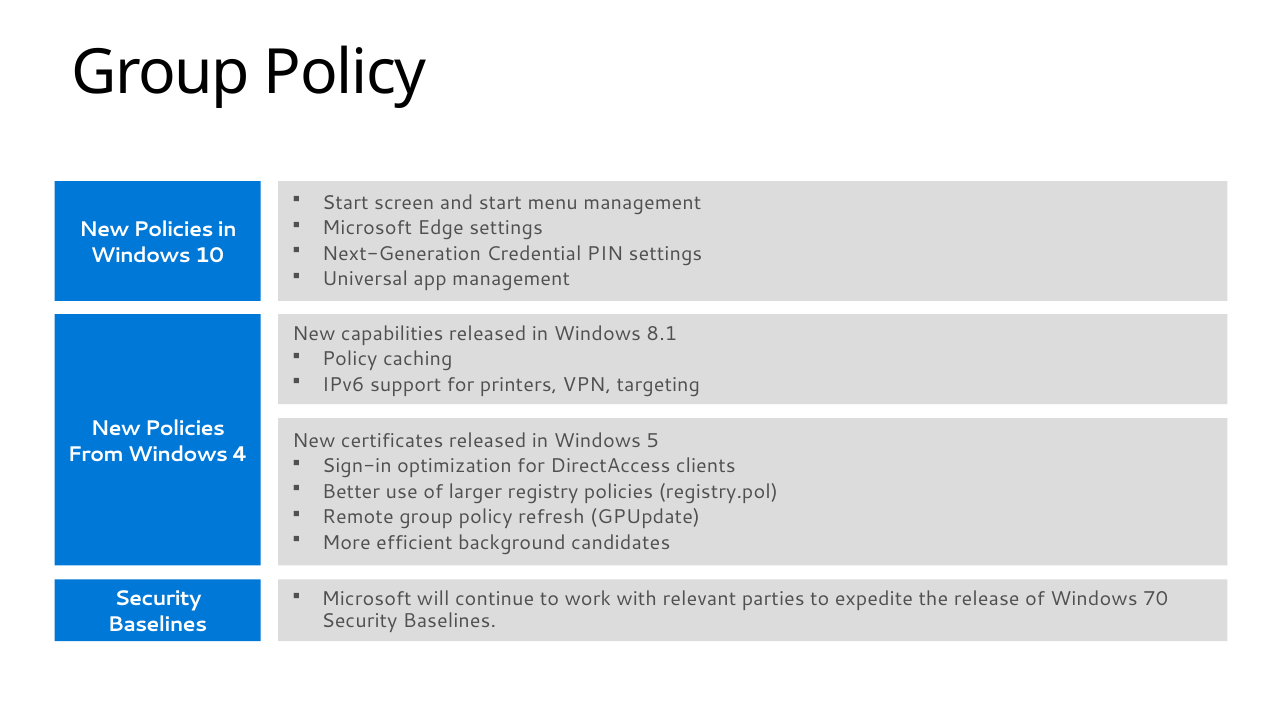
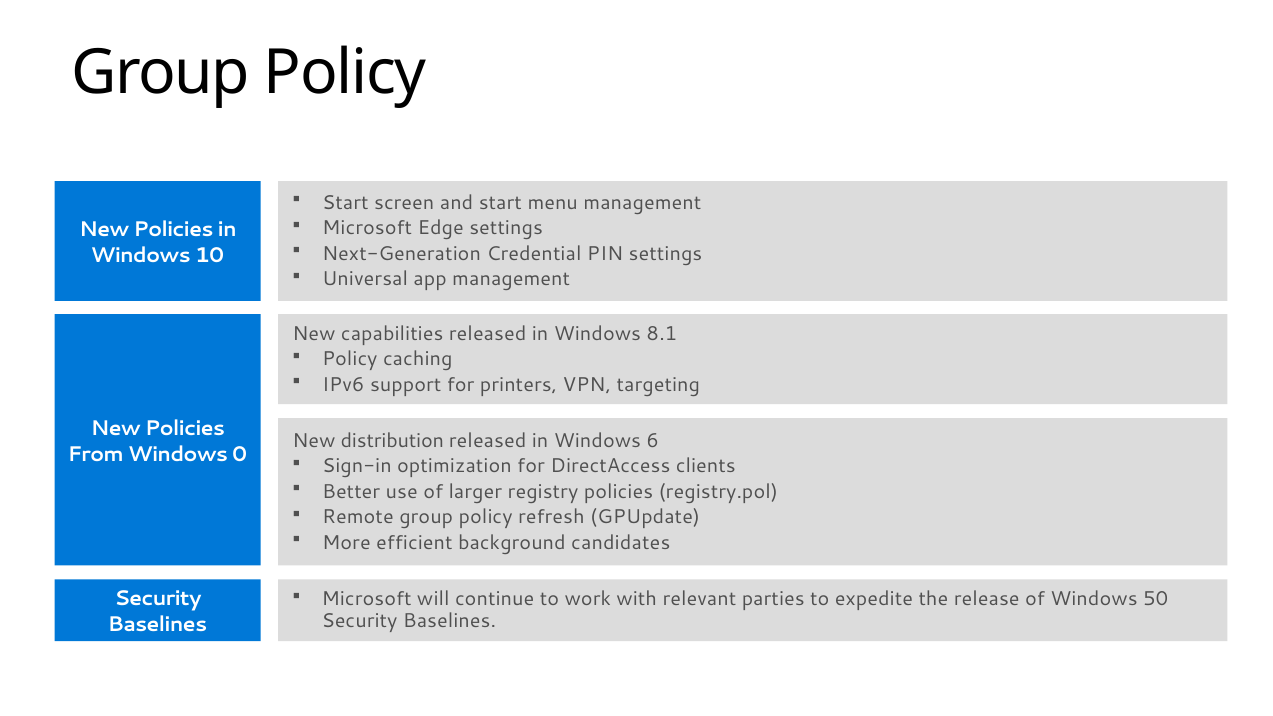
certificates: certificates -> distribution (392, 441)
5: 5 -> 6 (653, 441)
4: 4 -> 0 (240, 454)
70: 70 -> 50 (1156, 599)
